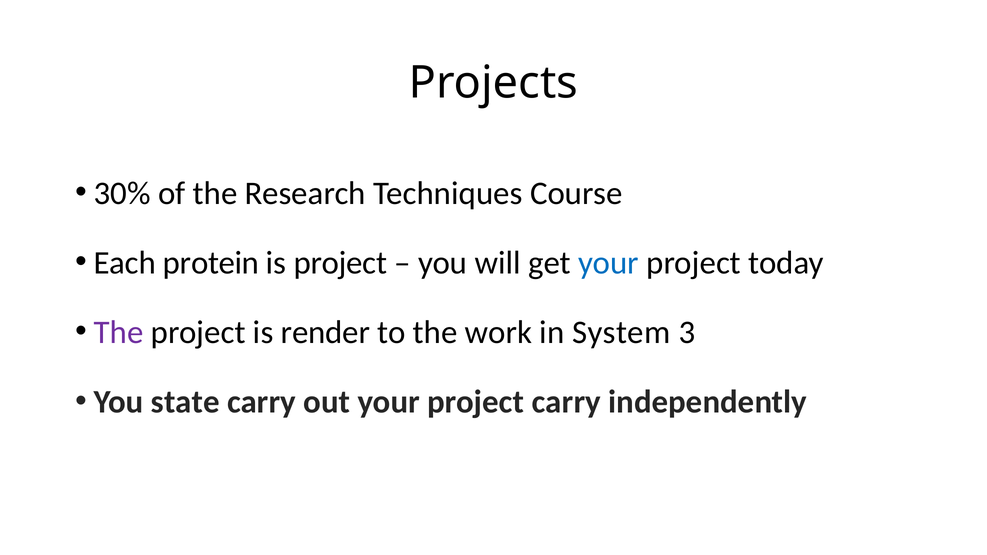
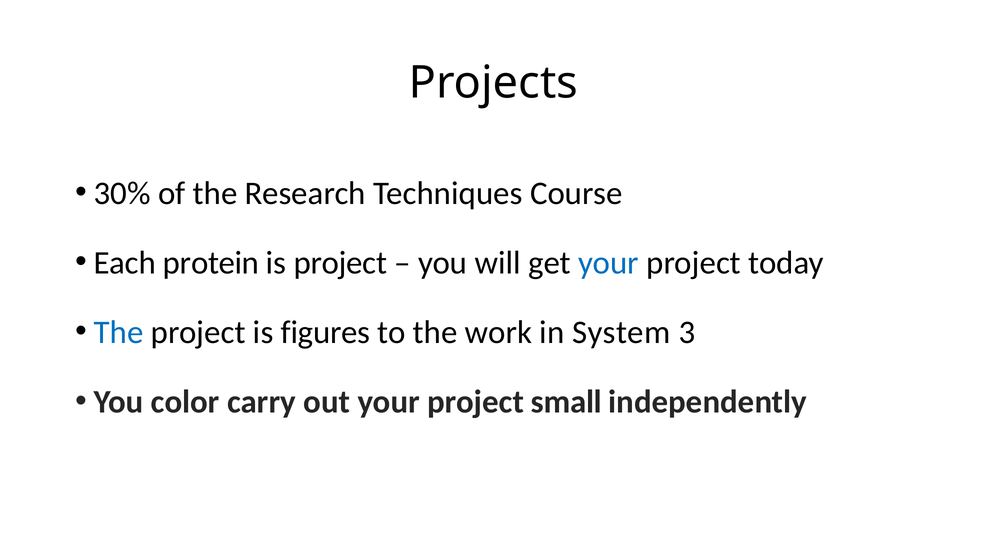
The colour: purple -> blue (119, 332)
render: render -> figures (326, 332)
state: state -> color (185, 402)
project carry: carry -> small (566, 402)
